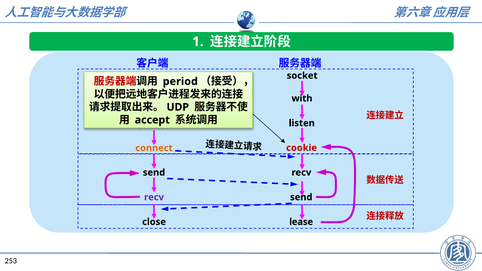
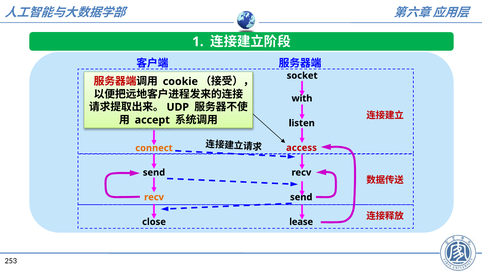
period: period -> cookie (180, 81)
cookie: cookie -> access (301, 148)
recv colour: purple -> orange (154, 197)
